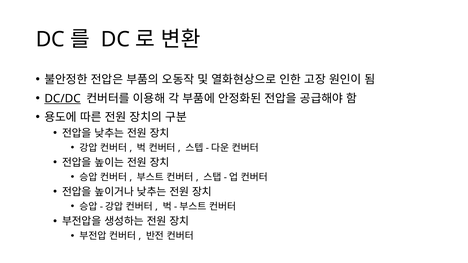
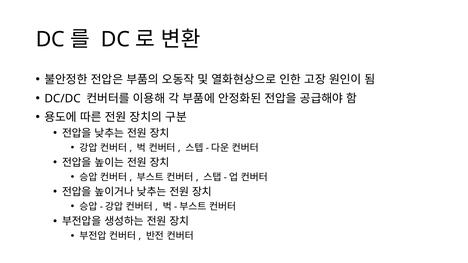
DC/DC underline: present -> none (63, 99)
